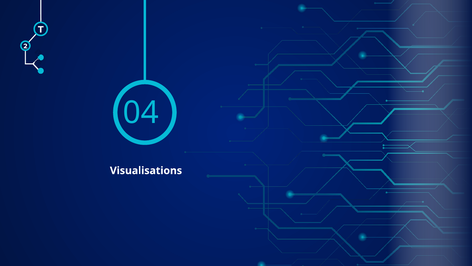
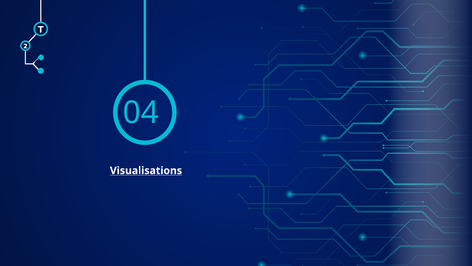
Visualisations underline: none -> present (146, 170)
